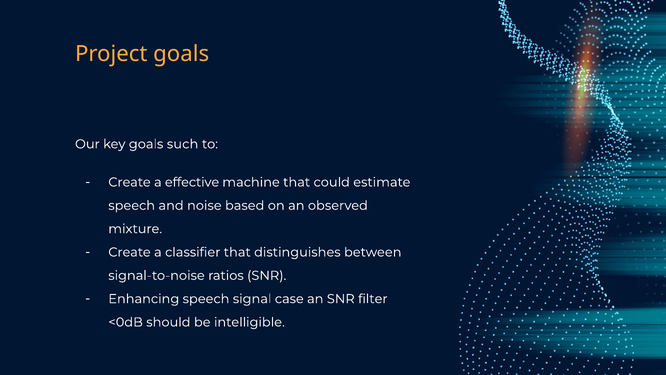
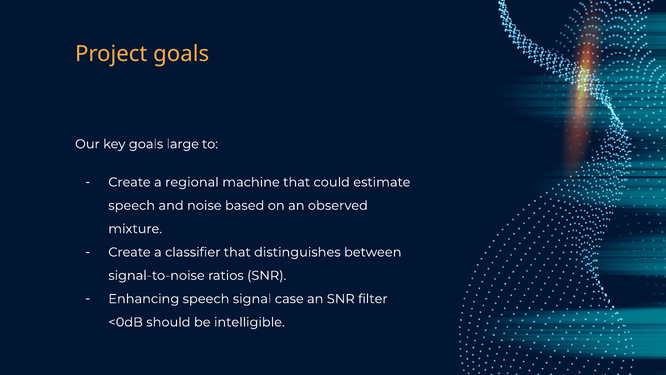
such: such -> large (183, 144)
effective: effective -> regional (192, 182)
